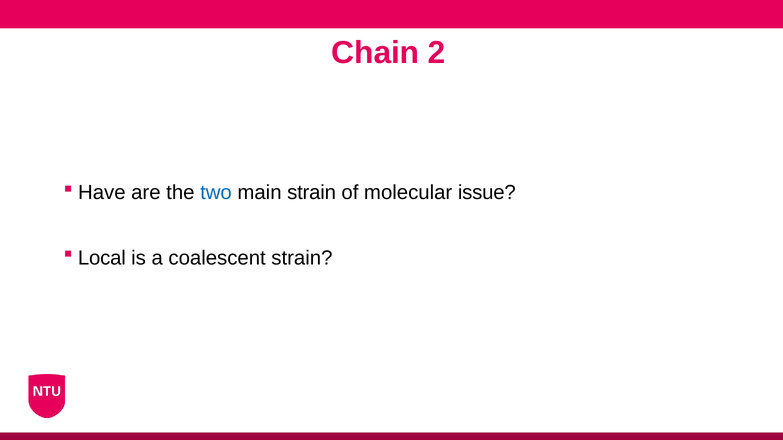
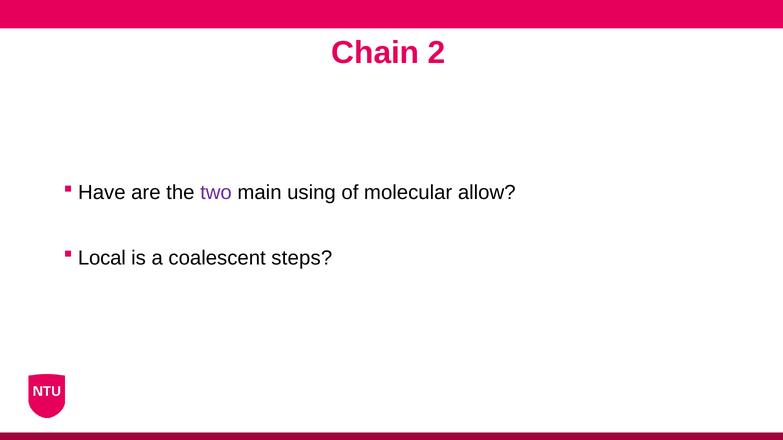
two colour: blue -> purple (216, 193)
main strain: strain -> using (311, 193)
issue: issue -> allow (487, 193)
coalescent strain: strain -> steps (302, 258)
